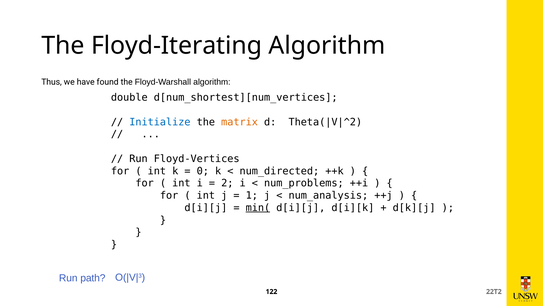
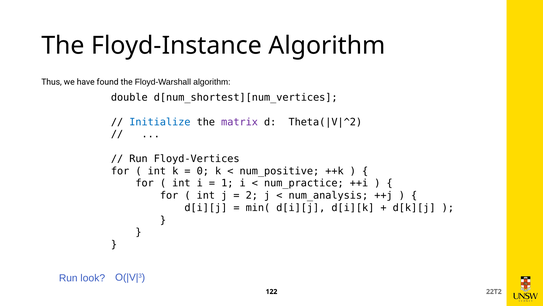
Floyd-Iterating: Floyd-Iterating -> Floyd-Instance (177, 46)
matrix colour: orange -> purple (240, 122)
num_directed: num_directed -> num_positive (279, 171)
2: 2 -> 1 (227, 183)
num_problems: num_problems -> num_practice (304, 183)
1: 1 -> 2 (252, 195)
min( underline: present -> none (258, 207)
path: path -> look (93, 278)
